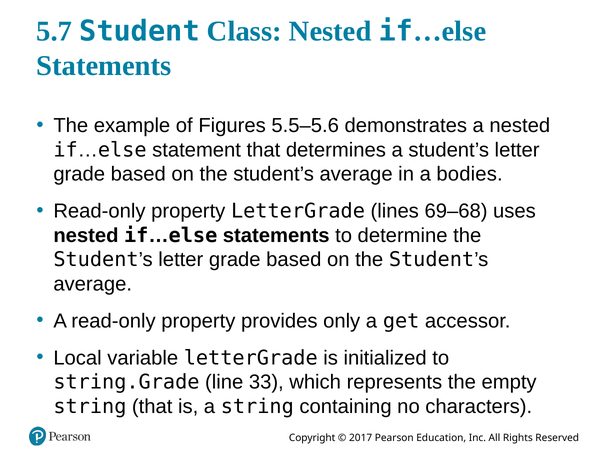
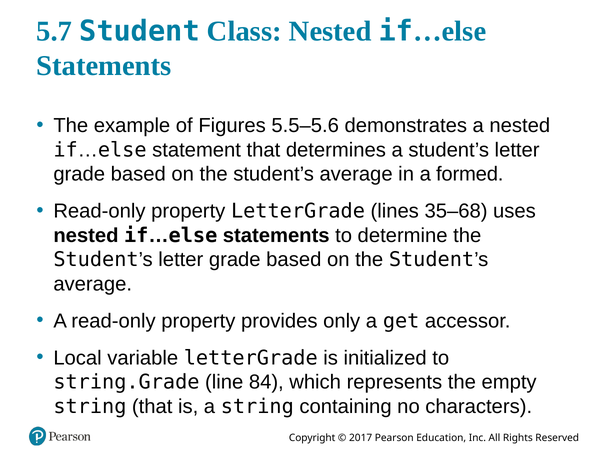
bodies: bodies -> formed (470, 174)
69–68: 69–68 -> 35–68 (456, 211)
33: 33 -> 84 (266, 382)
